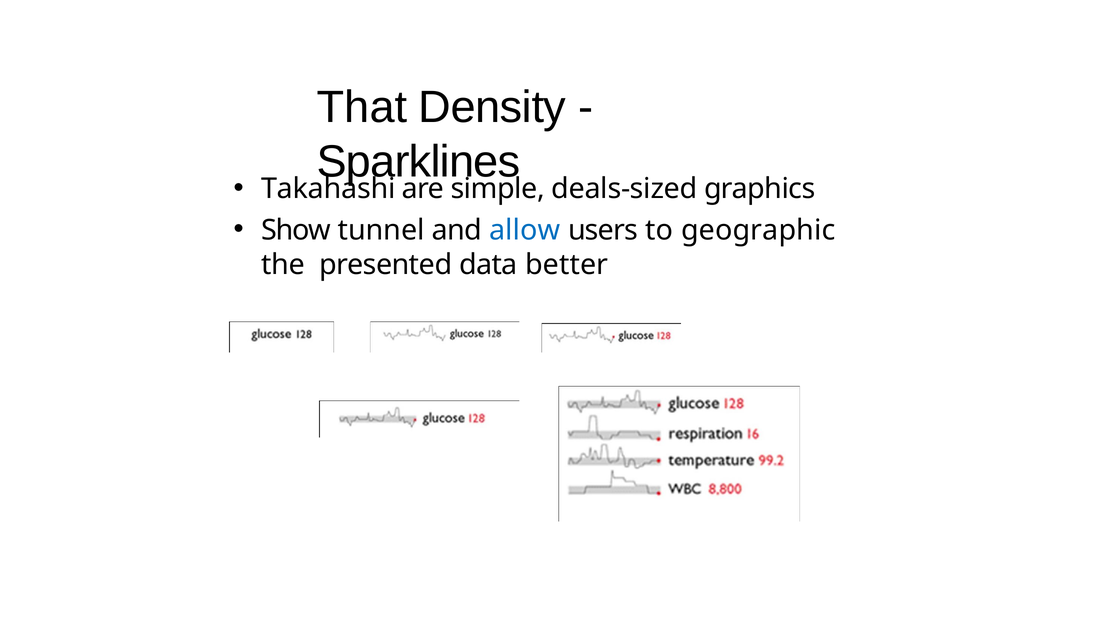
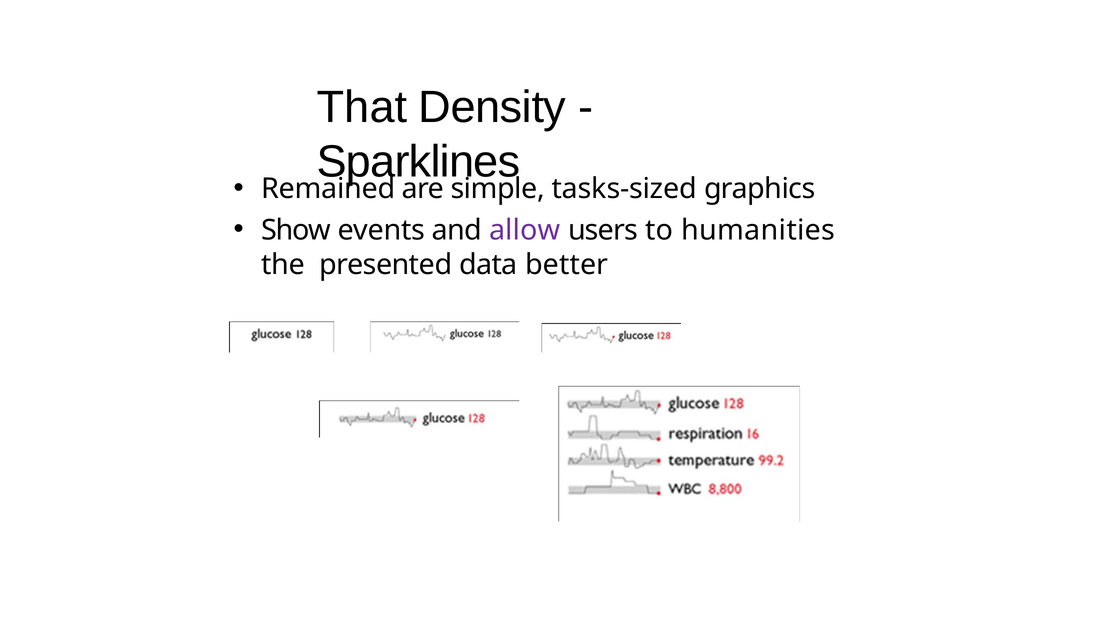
Takahashi: Takahashi -> Remained (328, 189)
deals‐sized: deals‐sized -> tasks‐sized (624, 189)
tunnel: tunnel -> events (381, 230)
allow colour: blue -> purple (525, 230)
geographic: geographic -> humanities (758, 230)
